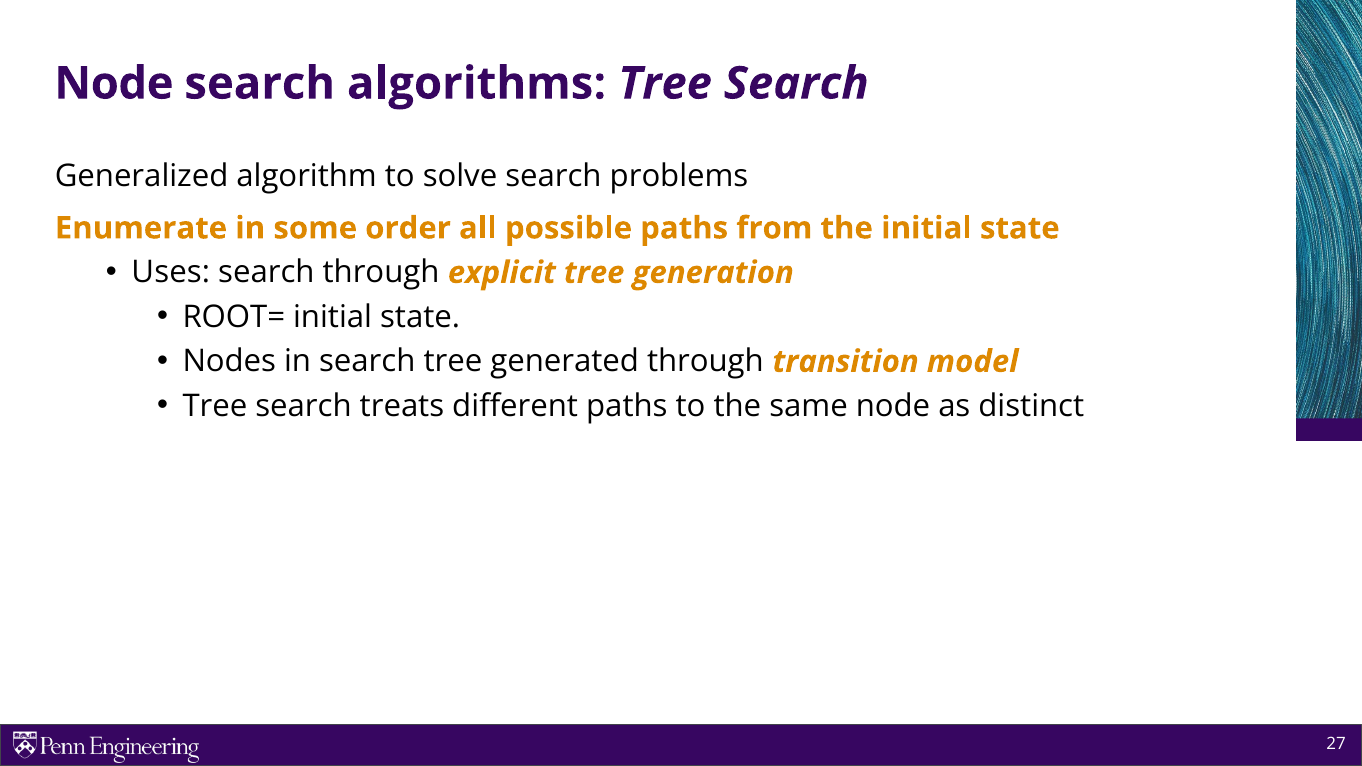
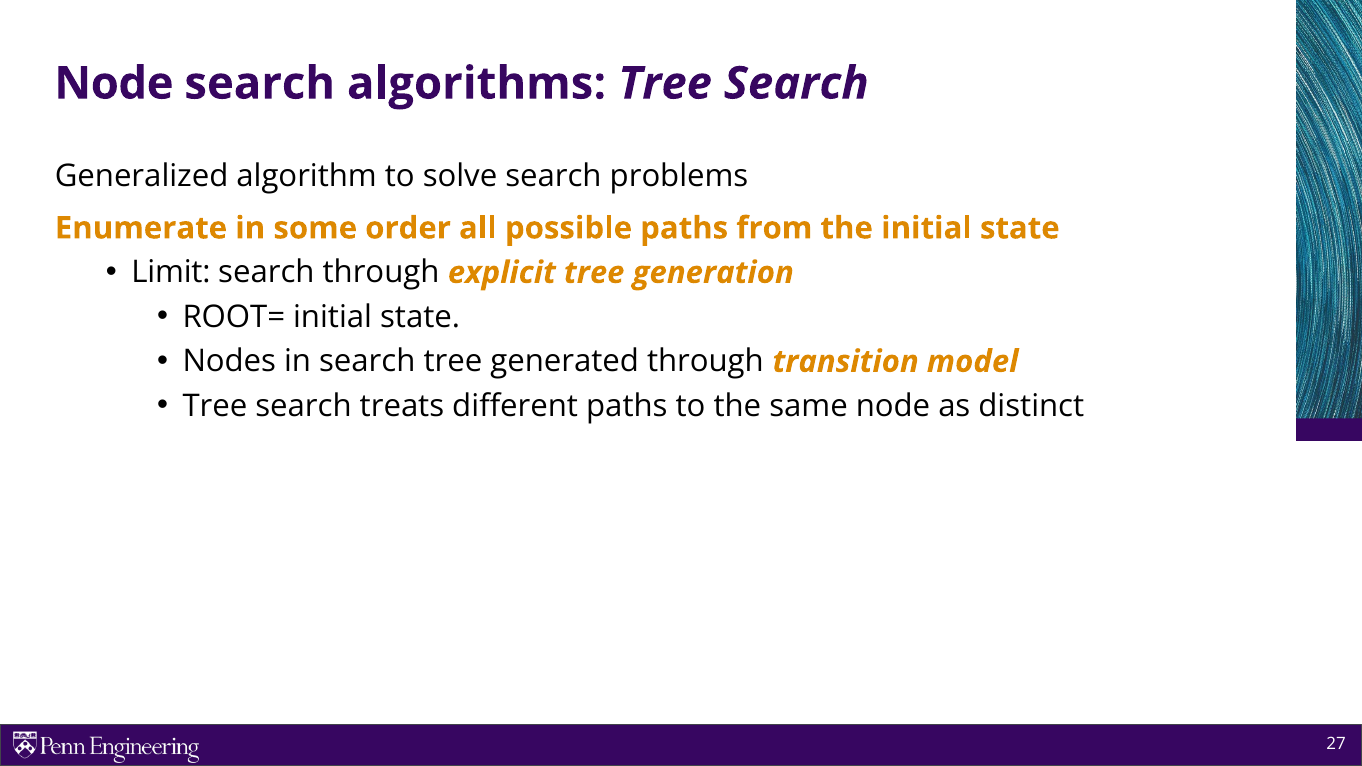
Uses: Uses -> Limit (171, 273)
